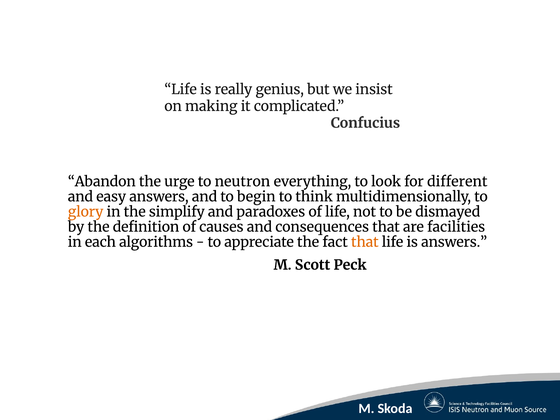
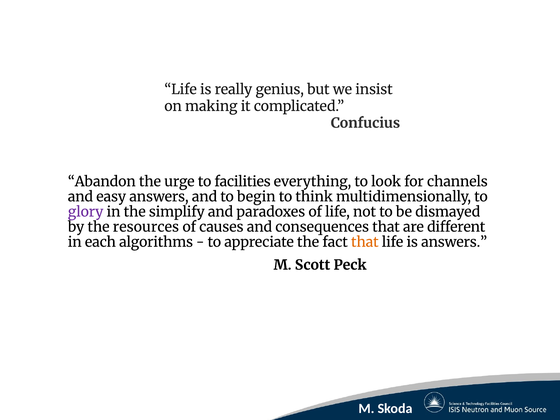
neutron: neutron -> facilities (243, 182)
different: different -> channels (457, 182)
glory colour: orange -> purple (86, 212)
definition: definition -> resources (146, 227)
facilities: facilities -> different (456, 227)
